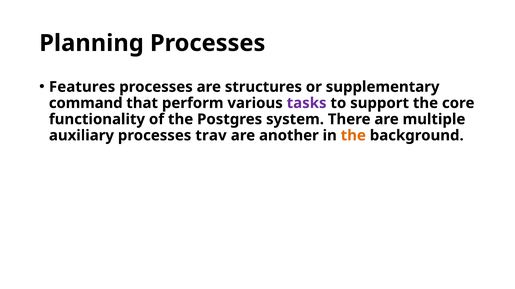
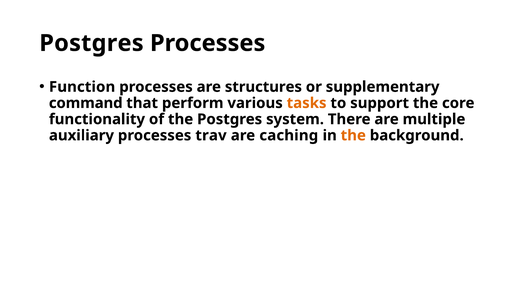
Planning: Planning -> Postgres (91, 43)
Features: Features -> Function (82, 87)
tasks colour: purple -> orange (307, 103)
another: another -> caching (289, 136)
